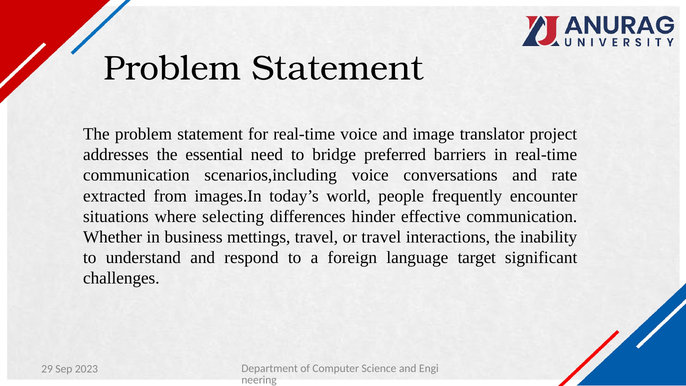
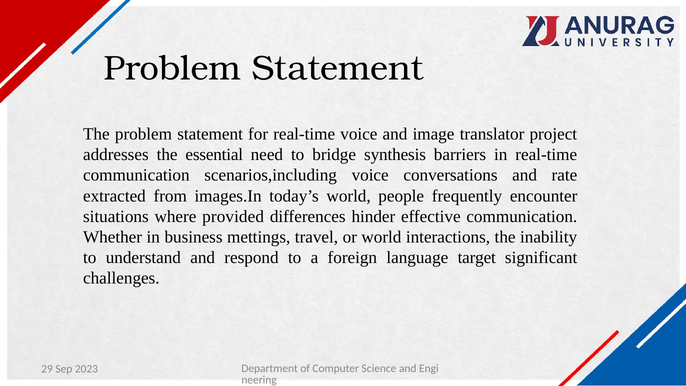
preferred: preferred -> synthesis (395, 155)
selecting: selecting -> provided (233, 216)
or travel: travel -> world (381, 237)
